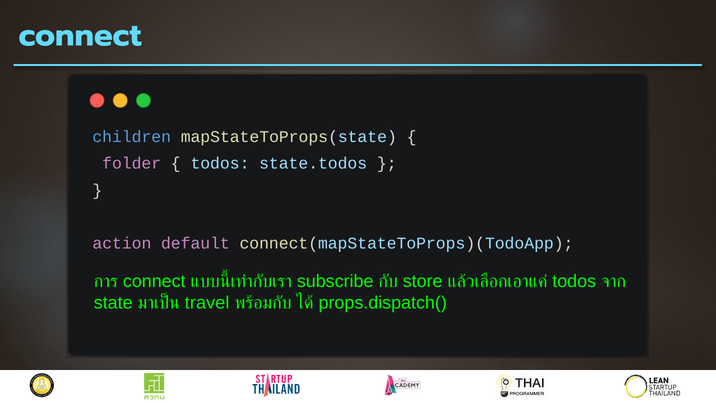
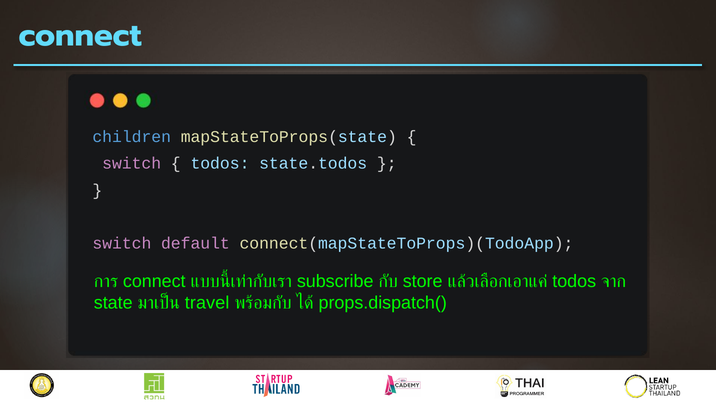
folder: folder -> switch (132, 163)
action: action -> switch (122, 243)
